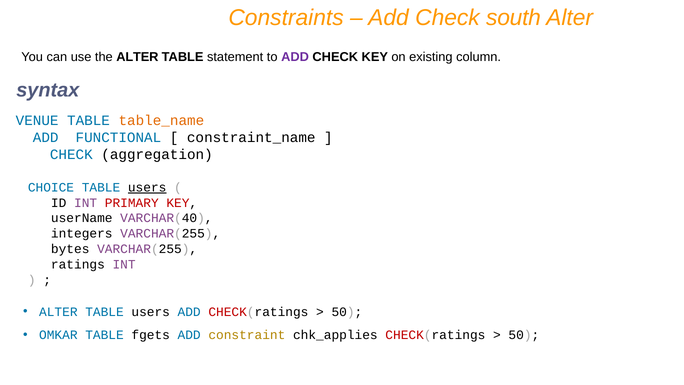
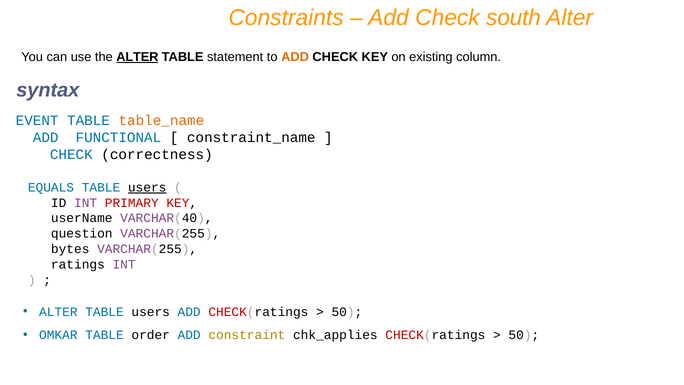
ALTER underline: none -> present (137, 57)
ADD colour: purple -> orange (295, 57)
VENUE: VENUE -> EVENT (37, 120)
aggregation: aggregation -> correctness (157, 155)
CHOICE: CHOICE -> EQUALS (51, 187)
integers: integers -> question (82, 233)
fgets: fgets -> order (151, 335)
